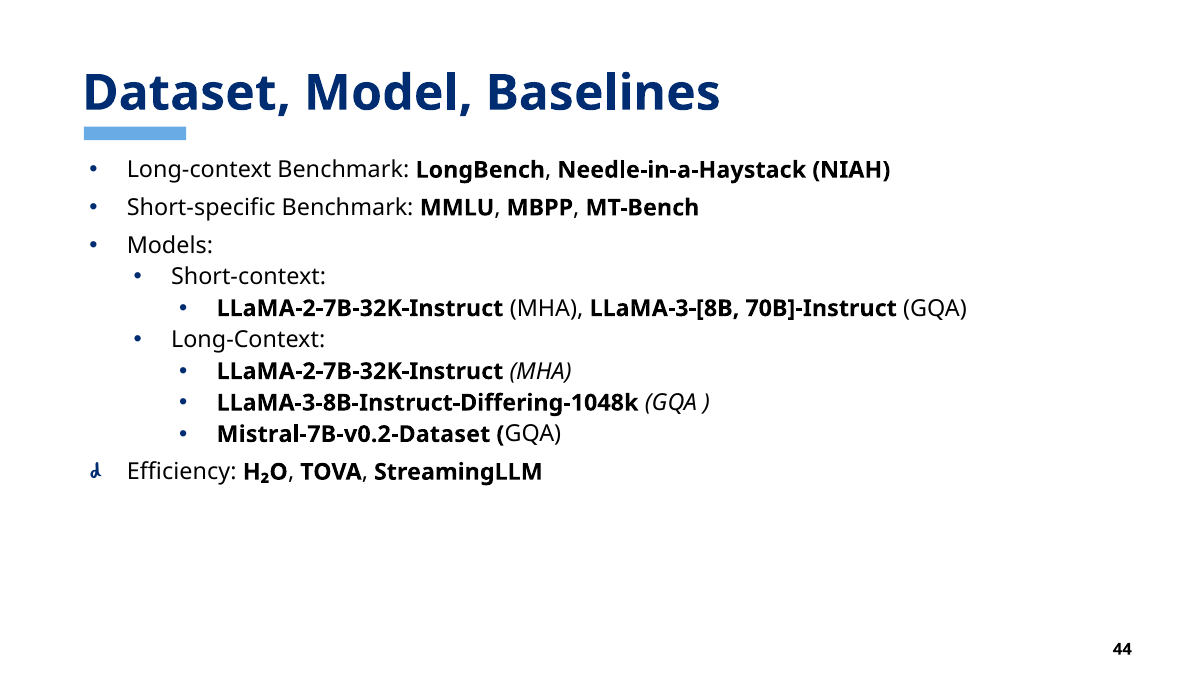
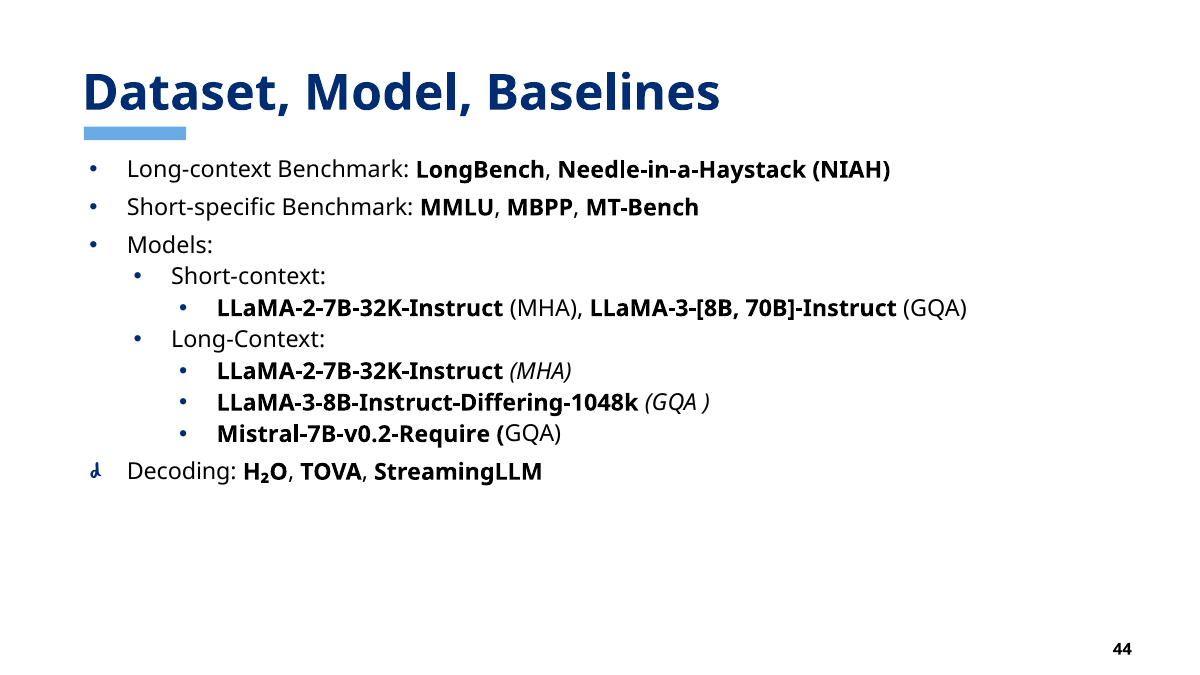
Mistral-7B-v0.2-Dataset: Mistral-7B-v0.2-Dataset -> Mistral-7B-v0.2-Require (353, 434)
Efficiency: Efficiency -> Decoding (182, 472)
